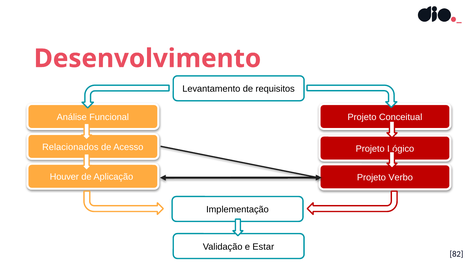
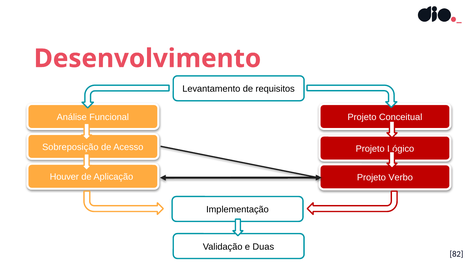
Relacionados: Relacionados -> Sobreposição (70, 147)
Estar: Estar -> Duas (263, 247)
